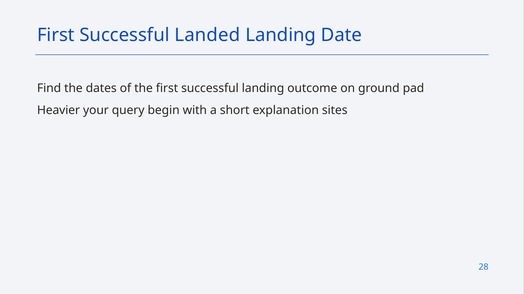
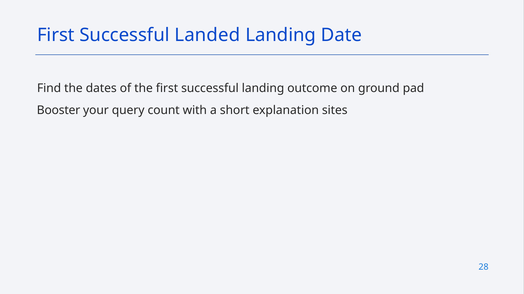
Heavier: Heavier -> Booster (59, 110)
begin: begin -> count (164, 110)
